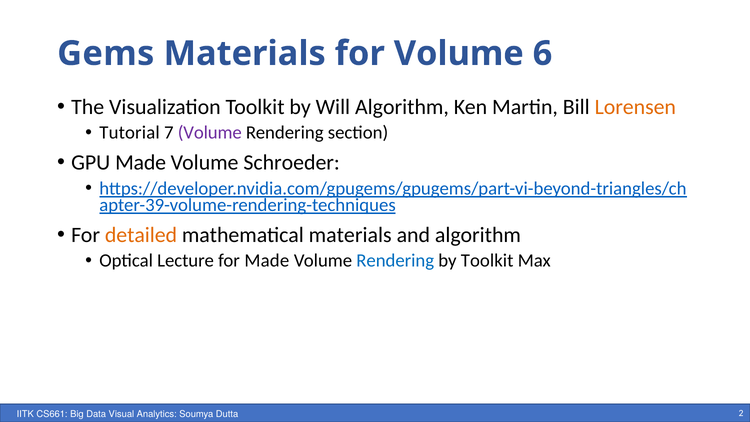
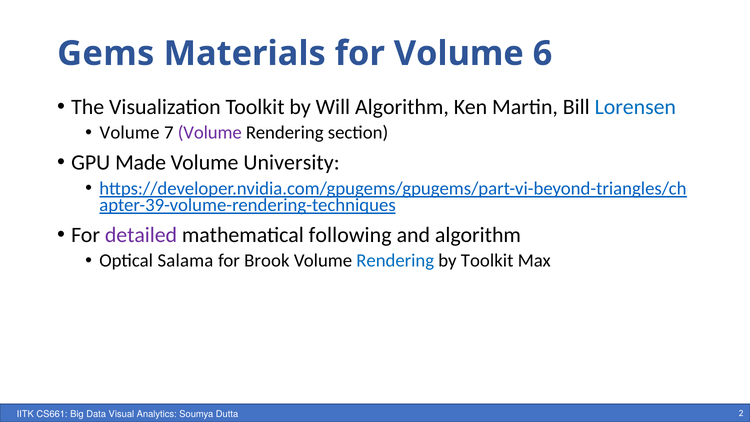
Lorensen colour: orange -> blue (635, 107)
Tutorial: Tutorial -> Volume (130, 133)
Schroeder: Schroeder -> University (292, 162)
detailed colour: orange -> purple (141, 235)
mathematical materials: materials -> following (350, 235)
Lecture: Lecture -> Salama (185, 261)
for Made: Made -> Brook (267, 261)
